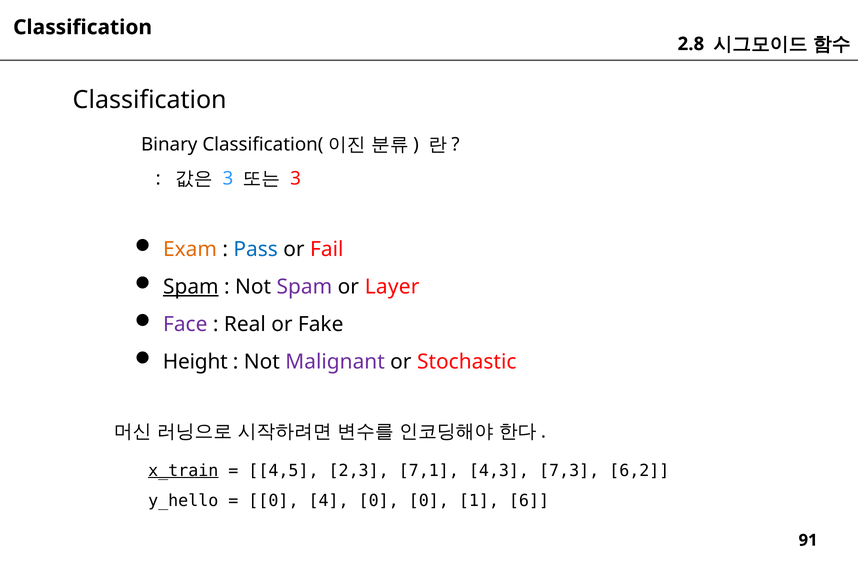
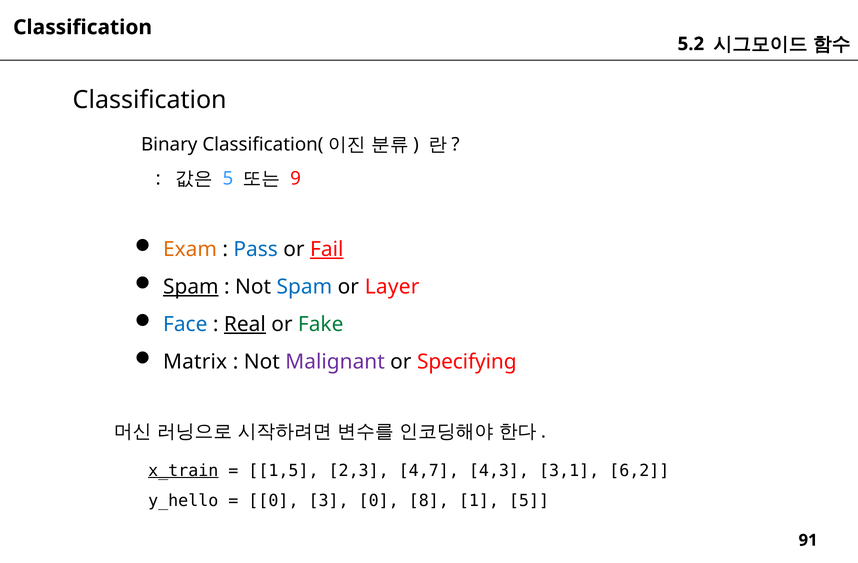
2.8: 2.8 -> 5.2 (691, 44)
3: 3 -> 5 (228, 179)
3: 3 -> 9 (296, 179)
Fail underline: none -> present (327, 250)
Spam colour: purple -> blue (304, 287)
Face colour: purple -> blue (185, 325)
Real underline: none -> present (245, 325)
Fake colour: black -> green (321, 325)
Height: Height -> Matrix (195, 362)
Stochastic: Stochastic -> Specifying (467, 362)
4,5: 4,5 -> 1,5 (283, 471)
7,1: 7,1 -> 4,7 (429, 471)
7,3: 7,3 -> 3,1 (569, 471)
4: 4 -> 3 (329, 501)
0 0: 0 -> 8 (429, 501)
1 6: 6 -> 5 (529, 501)
